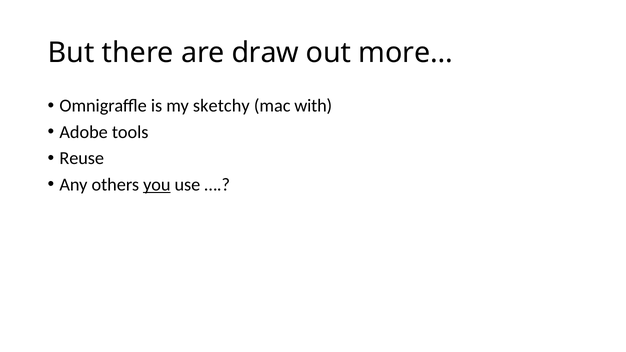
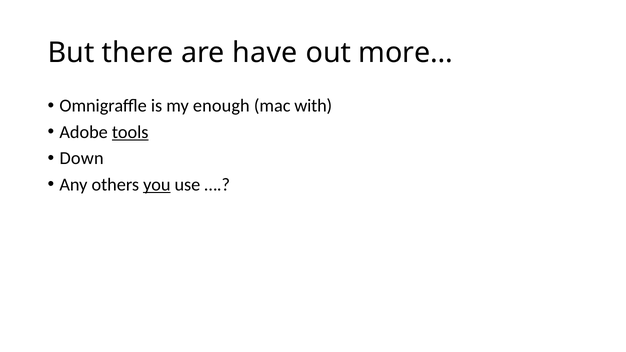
draw: draw -> have (265, 53)
sketchy: sketchy -> enough (221, 106)
tools underline: none -> present (130, 132)
Reuse: Reuse -> Down (82, 158)
